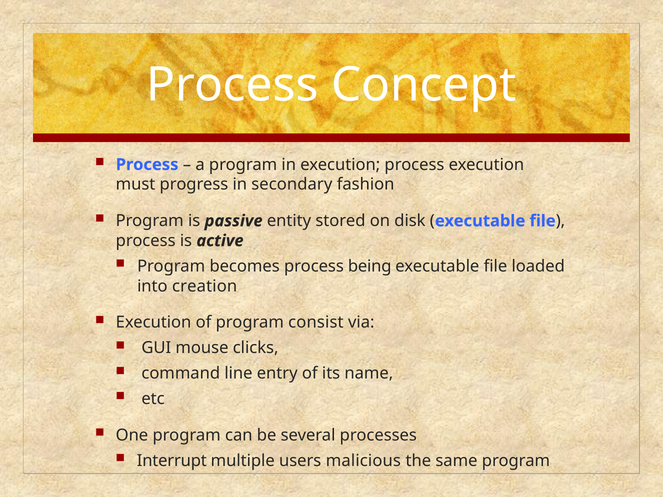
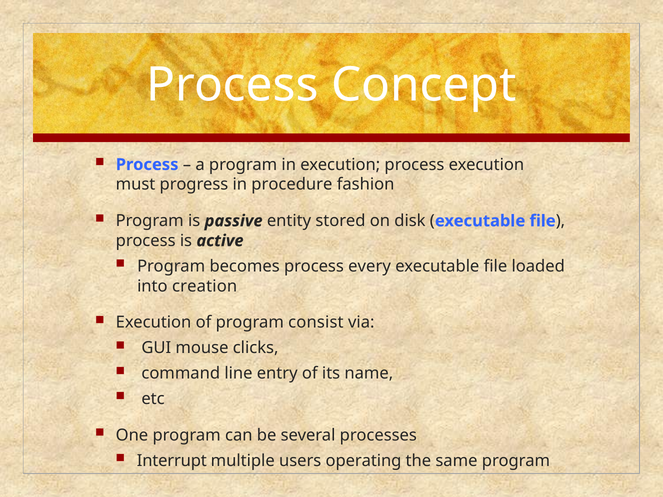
secondary: secondary -> procedure (292, 185)
being: being -> every (370, 266)
malicious: malicious -> operating (363, 461)
